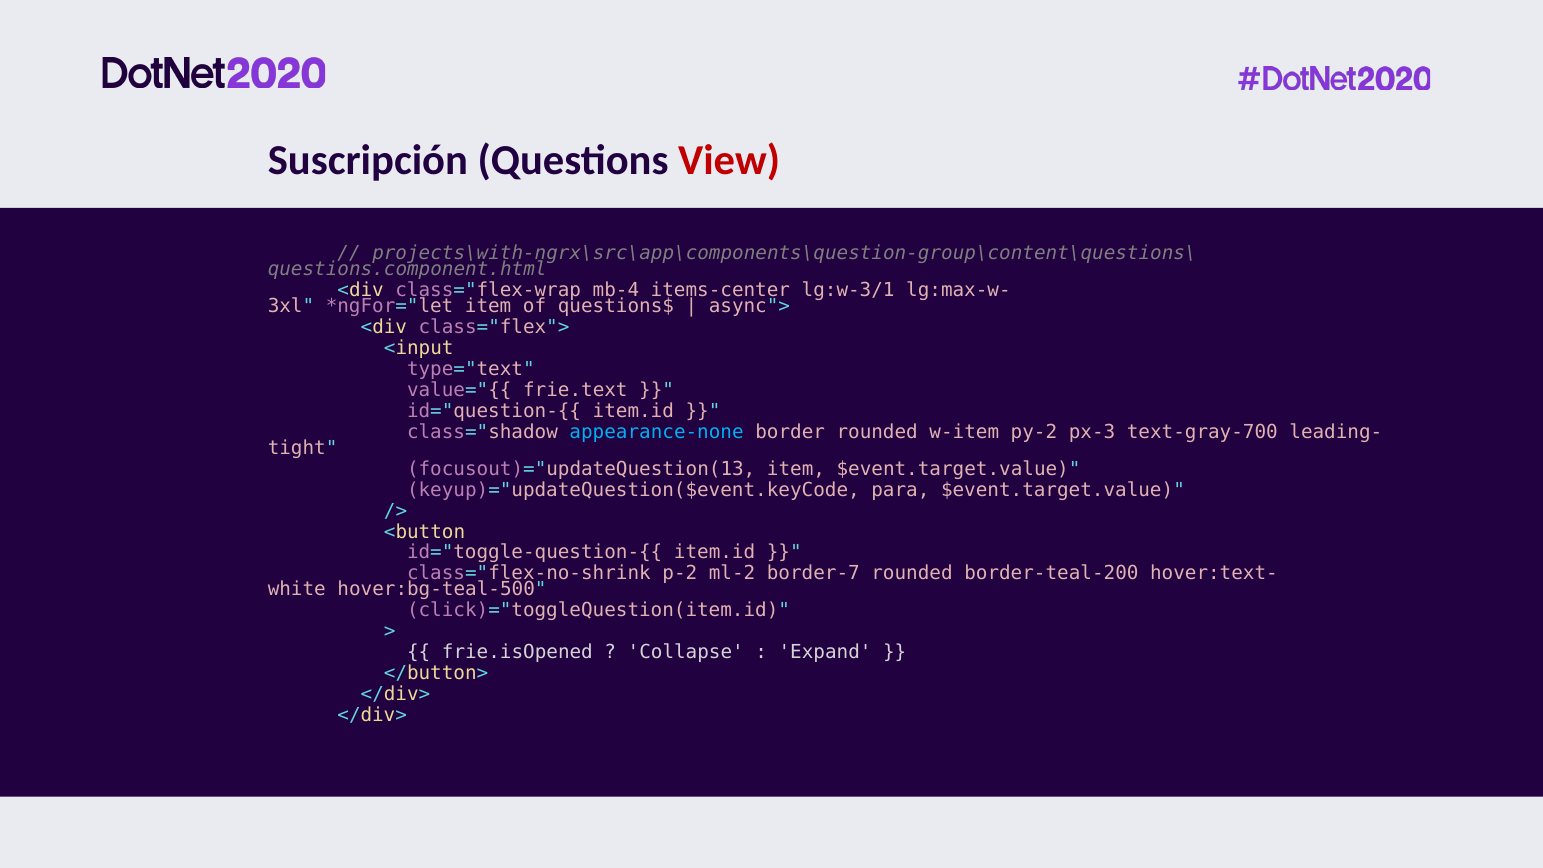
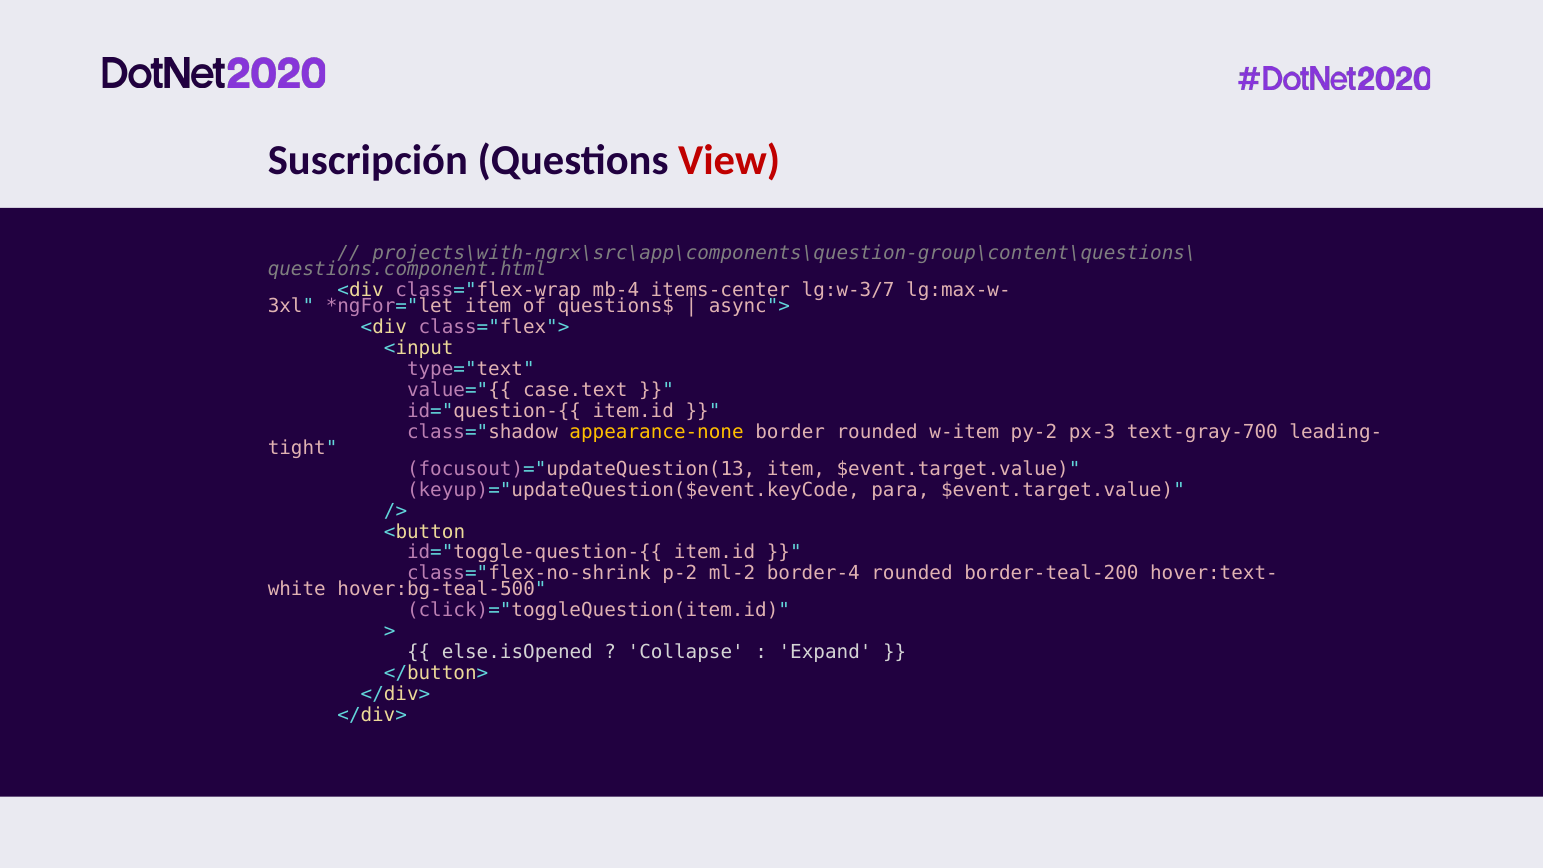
lg:w-3/1: lg:w-3/1 -> lg:w-3/7 (848, 290)
frie.text: frie.text -> case.text (575, 390)
appearance-none colour: light blue -> yellow (657, 432)
border-7: border-7 -> border-4 (813, 574)
frie.isOpened: frie.isOpened -> else.isOpened (517, 652)
